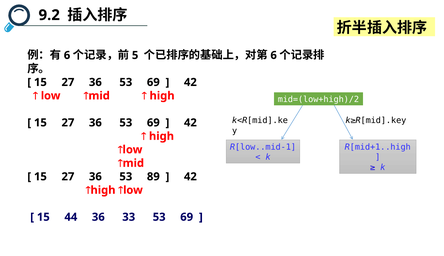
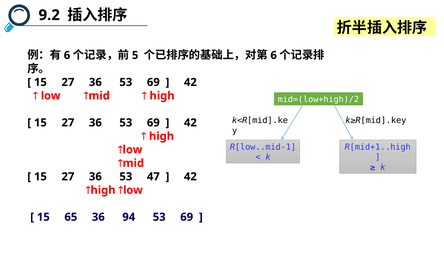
89: 89 -> 47 (153, 177)
44: 44 -> 65 (71, 217)
33: 33 -> 94 (129, 217)
